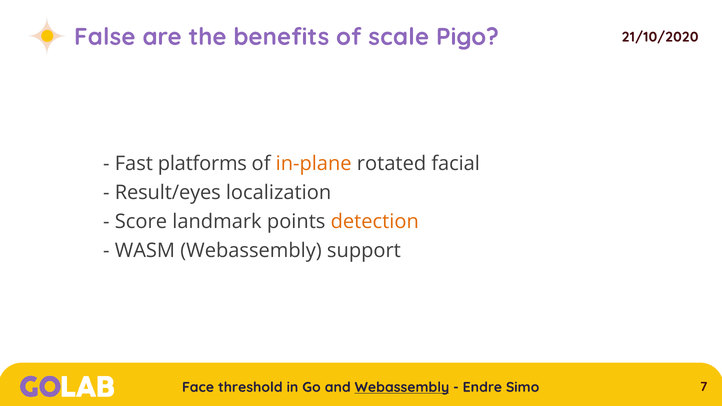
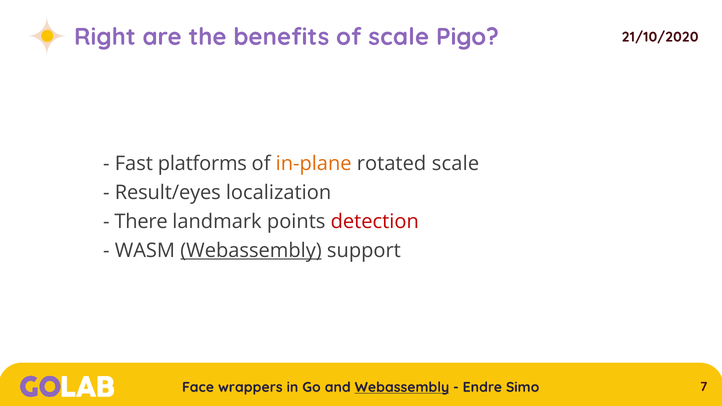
False: False -> Right (105, 37)
rotated facial: facial -> scale (455, 164)
Score: Score -> There (141, 222)
detection colour: orange -> red (375, 222)
Webassembly underline: none -> present (251, 251)
threshold: threshold -> wrappers (250, 387)
